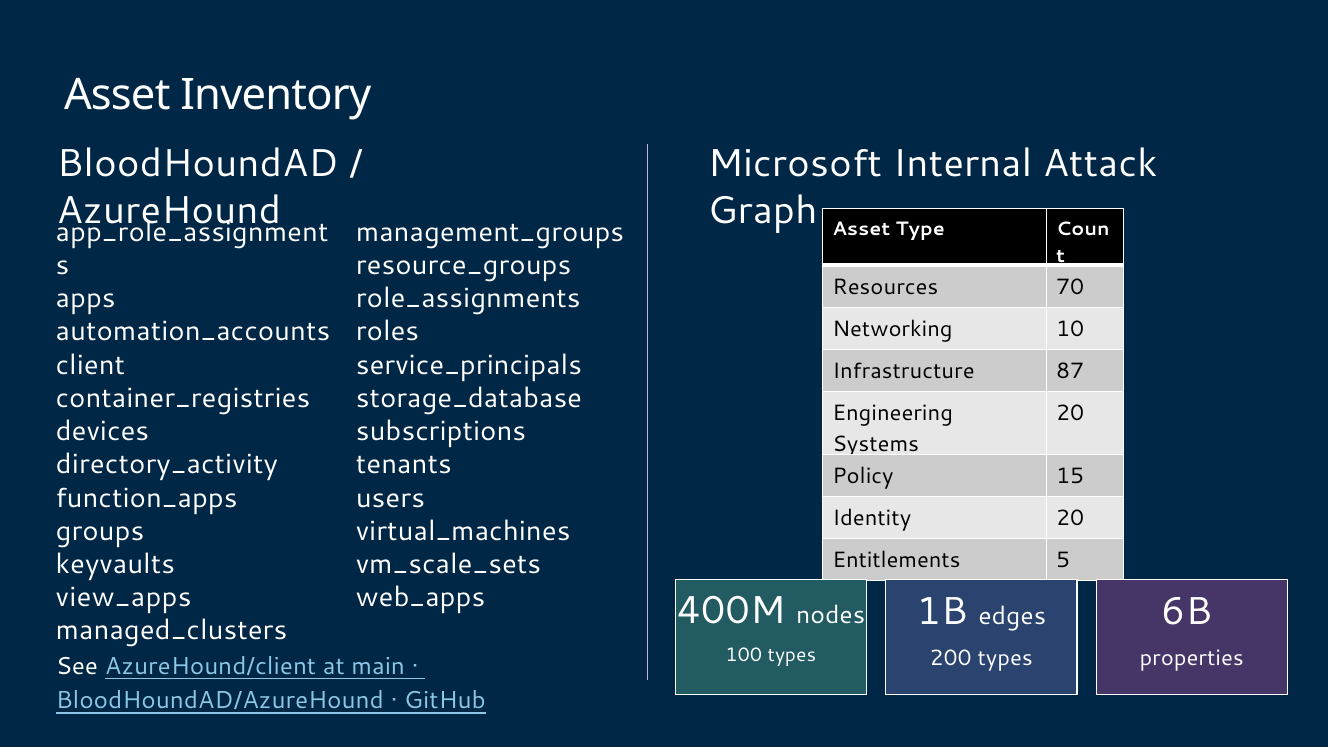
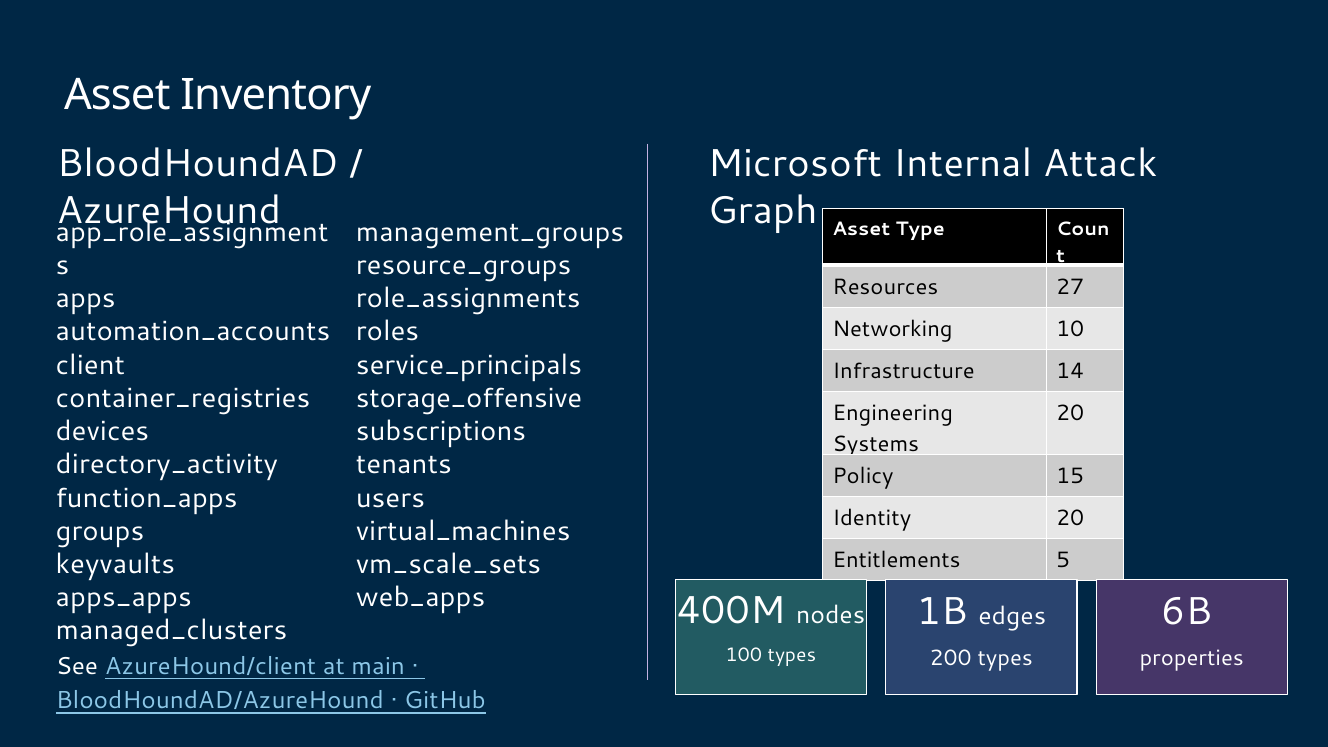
70: 70 -> 27 (1070, 287)
87: 87 -> 14 (1070, 371)
storage_database: storage_database -> storage_offensive (469, 398)
view_apps: view_apps -> apps_apps (124, 598)
